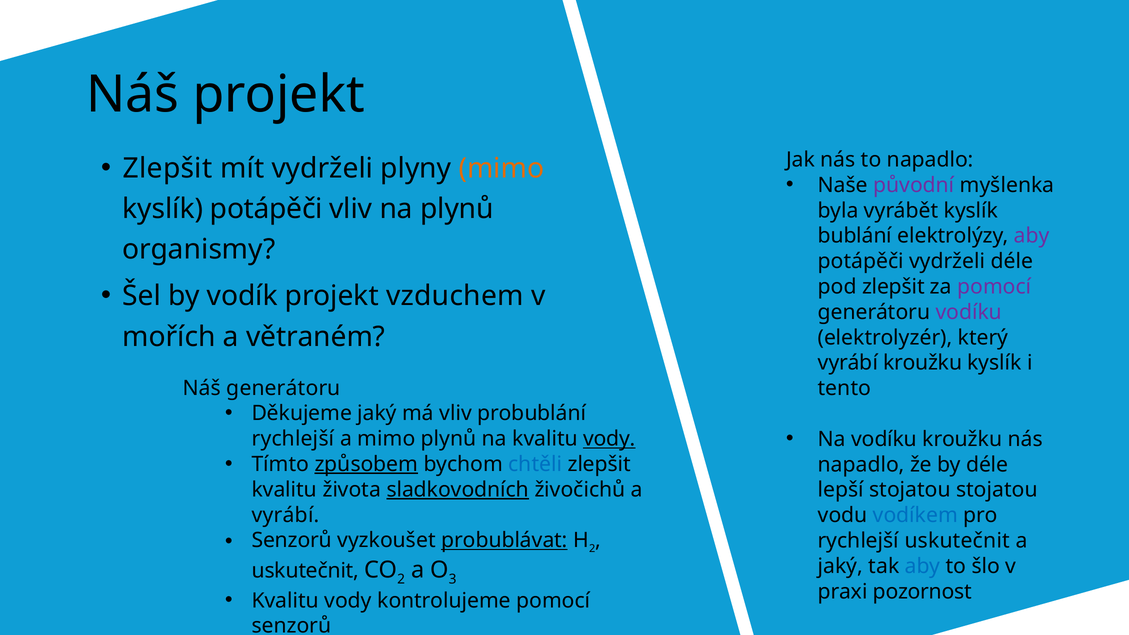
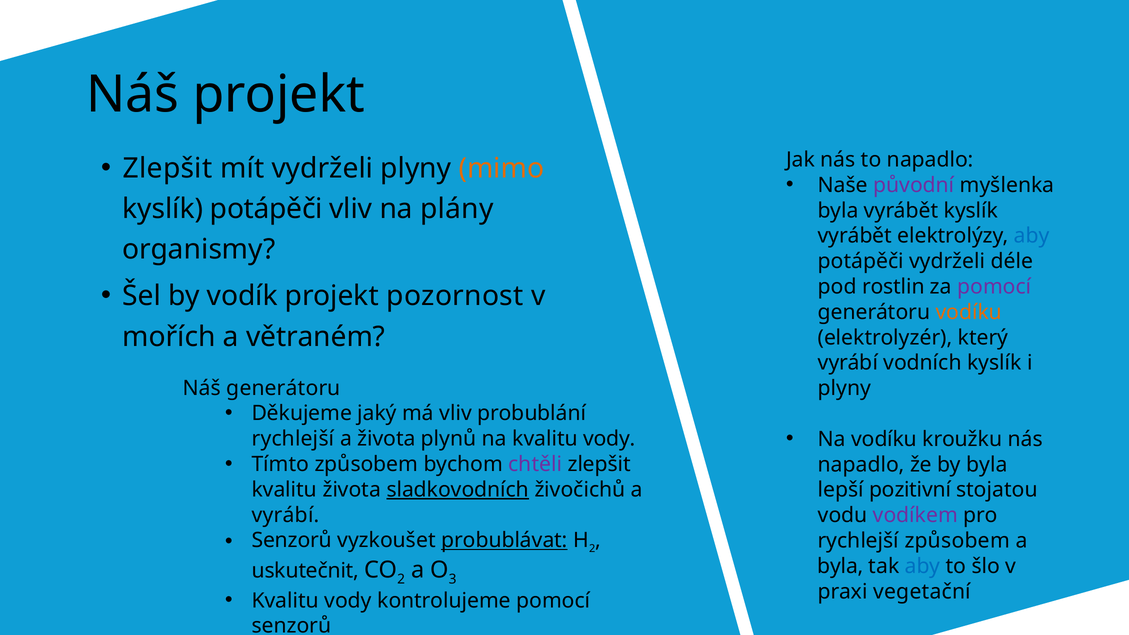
na plynů: plynů -> plány (457, 209)
bublání: bublání -> vyrábět (855, 236)
aby colour: purple -> blue (1032, 236)
pod zlepšit: zlepšit -> rostlin (893, 287)
vzduchem: vzduchem -> pozornost (455, 296)
vodíku colour: purple -> orange (969, 312)
vyrábí kroužku: kroužku -> vodních (923, 363)
tento: tento -> plyny (844, 388)
a mimo: mimo -> života (386, 439)
vody underline: present -> none (609, 439)
způsobem underline: present -> none (366, 464)
chtěli colour: blue -> purple (535, 464)
by déle: déle -> byla (987, 465)
lepší stojatou: stojatou -> pozitivní (910, 490)
vodíkem colour: blue -> purple (915, 515)
rychlejší uskutečnit: uskutečnit -> způsobem (957, 541)
jaký: jaký -> byla (840, 566)
pozornost: pozornost -> vegetační (922, 592)
